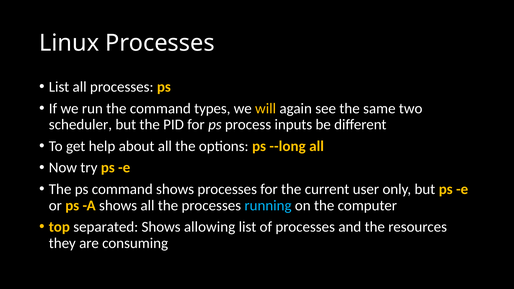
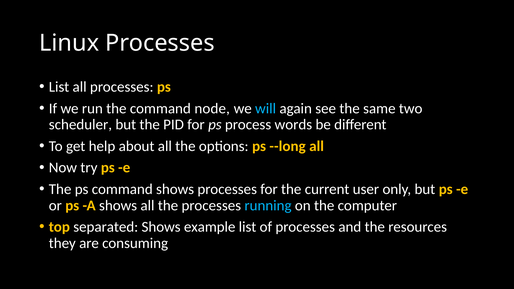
types: types -> node (212, 108)
will colour: yellow -> light blue (266, 108)
inputs: inputs -> words (293, 125)
allowing: allowing -> example (210, 227)
